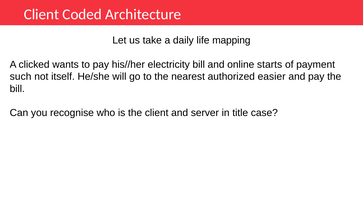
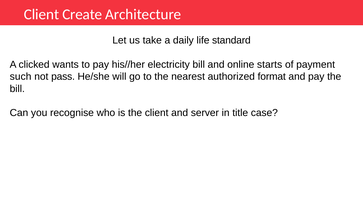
Coded: Coded -> Create (82, 14)
mapping: mapping -> standard (231, 40)
itself: itself -> pass (63, 77)
easier: easier -> format (272, 77)
